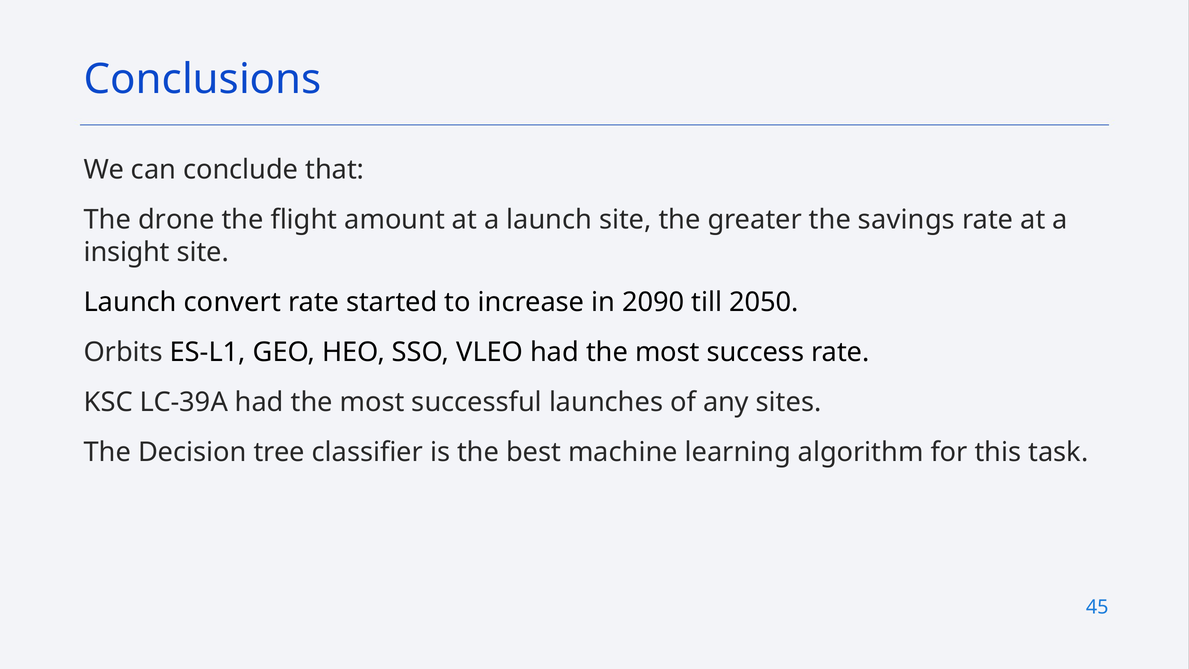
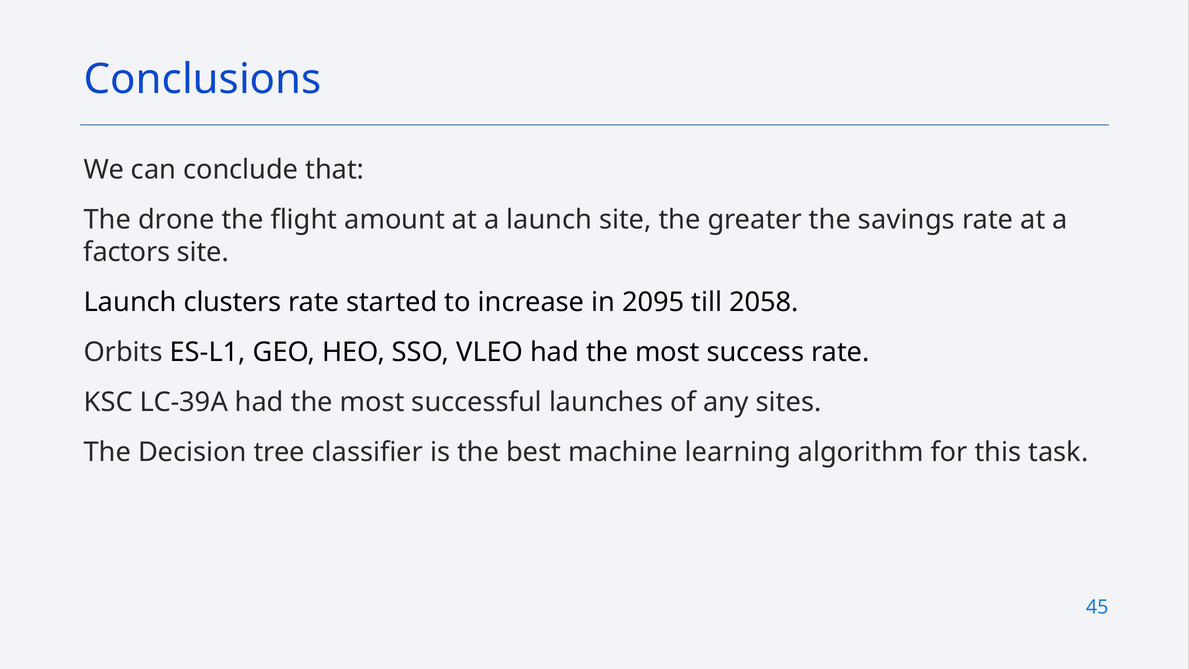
insight: insight -> factors (127, 252)
convert: convert -> clusters (233, 302)
2090: 2090 -> 2095 (653, 302)
2050: 2050 -> 2058 (764, 302)
